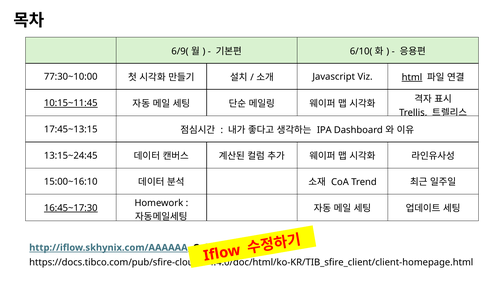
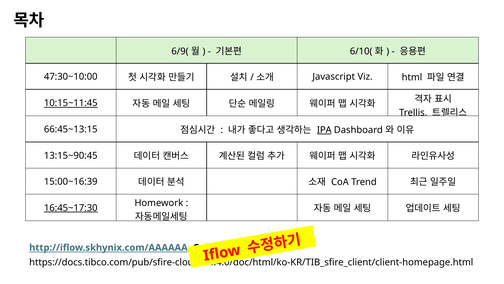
77:30~10:00: 77:30~10:00 -> 47:30~10:00 (71, 77)
html underline: present -> none (412, 77)
17:45~13:15: 17:45~13:15 -> 66:45~13:15 (71, 129)
IPA underline: none -> present (324, 130)
13:15~24:45: 13:15~24:45 -> 13:15~90:45 (71, 155)
15:00~16:10: 15:00~16:10 -> 15:00~16:39 (71, 181)
